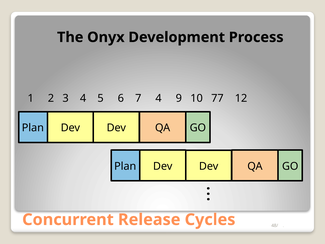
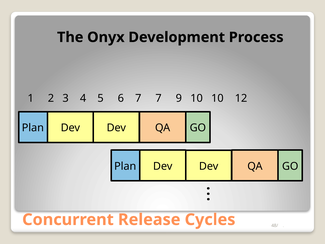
7 4: 4 -> 7 (159, 98)
10 77: 77 -> 10 (217, 98)
